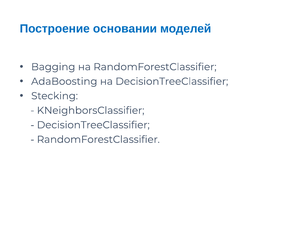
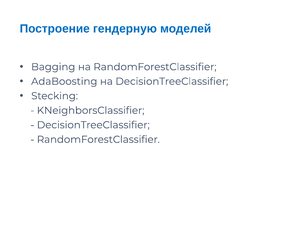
основании: основании -> гендерную (125, 29)
